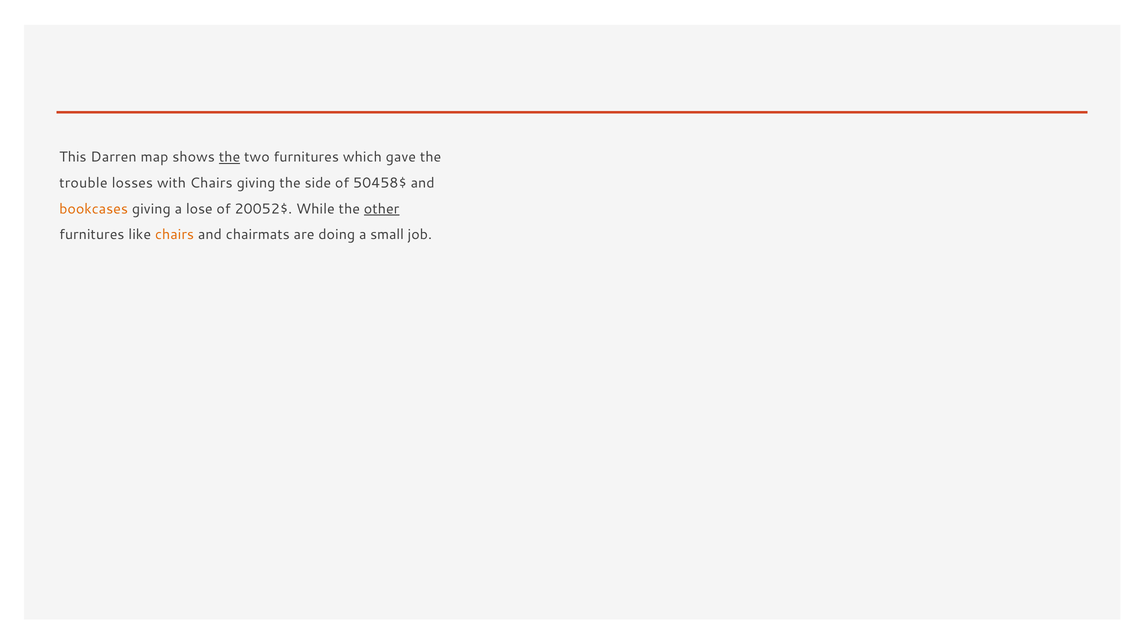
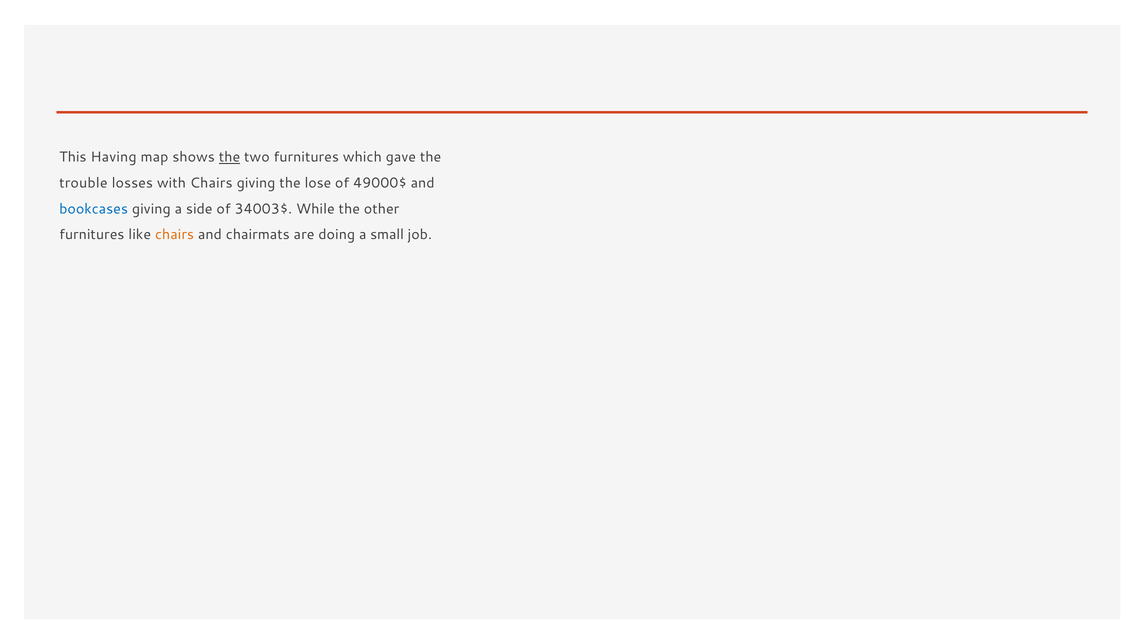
Darren: Darren -> Having (114, 157)
side: side -> lose (318, 183)
50458$: 50458$ -> 49000$ (380, 183)
bookcases colour: orange -> blue (94, 209)
lose: lose -> side (199, 209)
20052$: 20052$ -> 34003$ (263, 209)
other underline: present -> none (382, 209)
